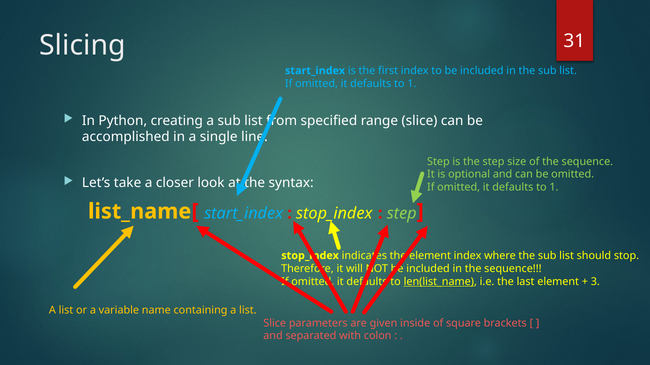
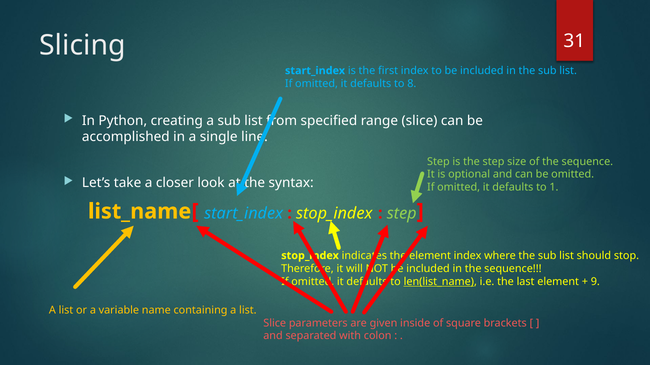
1: 1 -> 8 (412, 84)
3: 3 -> 9 (595, 282)
